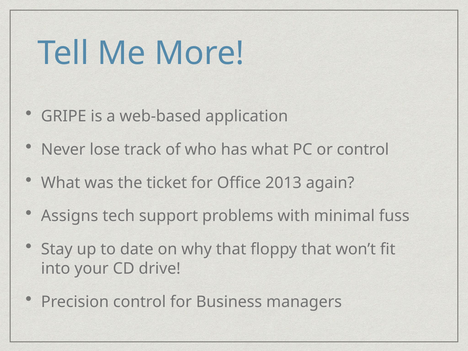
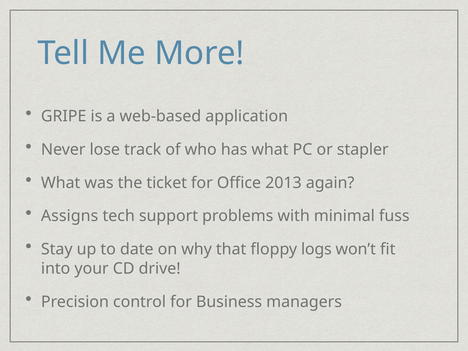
or control: control -> stapler (363, 149)
floppy that: that -> logs (316, 249)
